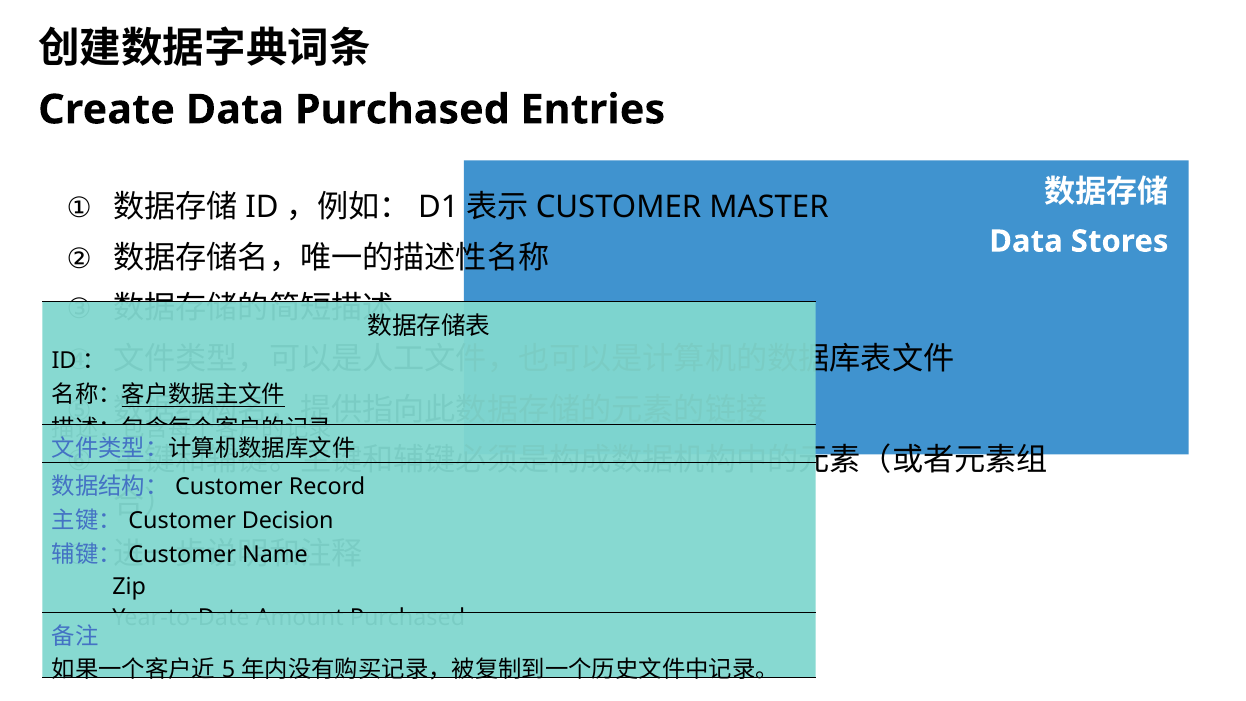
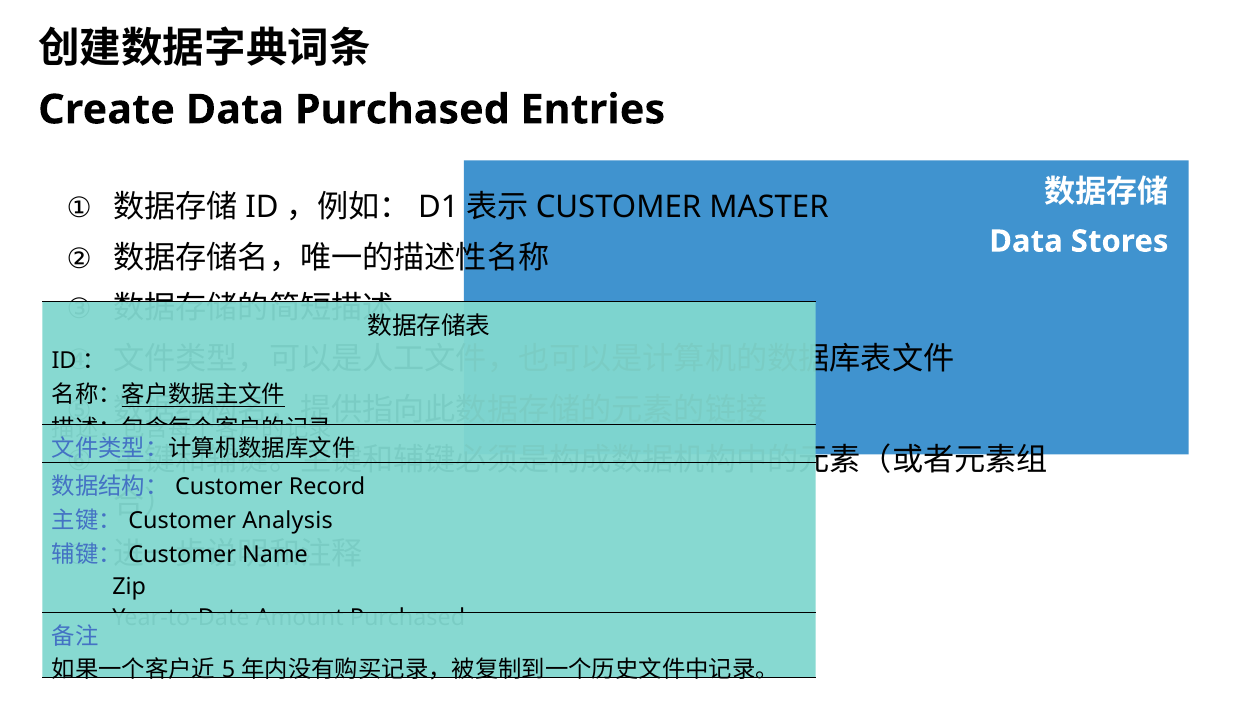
Decision: Decision -> Analysis (288, 521)
